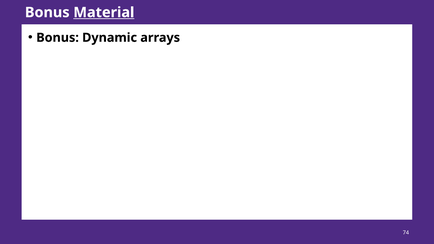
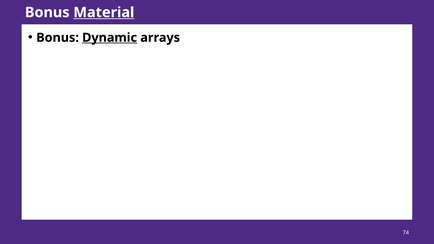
Dynamic underline: none -> present (110, 38)
